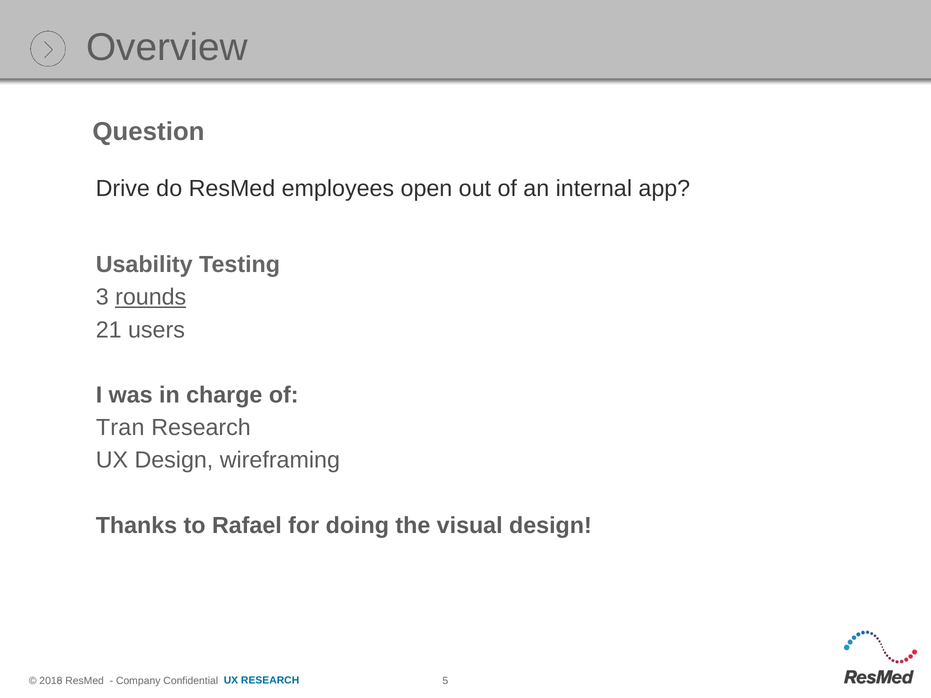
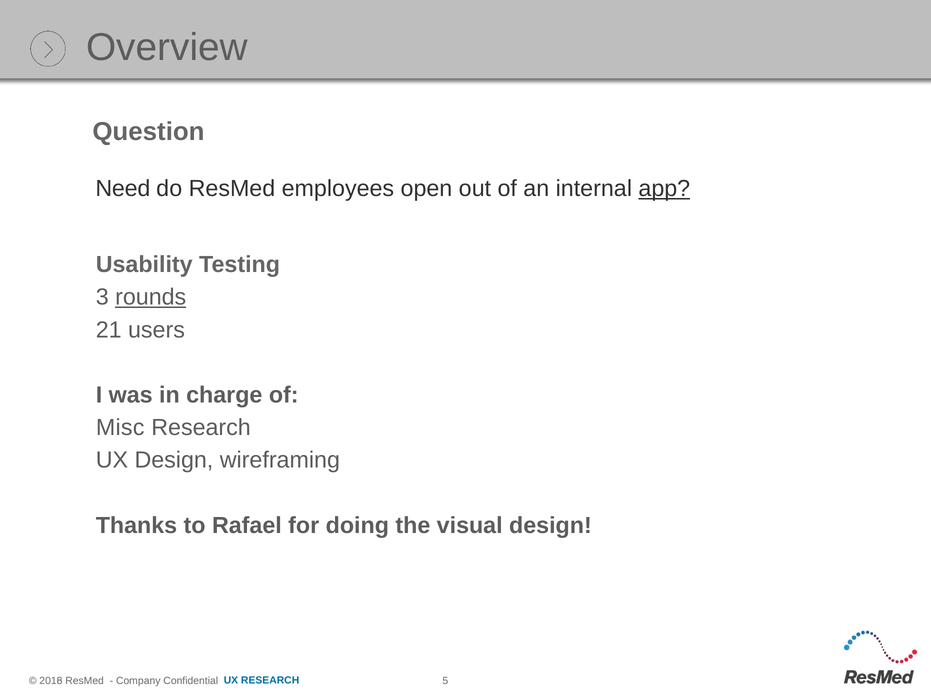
Drive: Drive -> Need (123, 189)
app underline: none -> present (664, 189)
Tran: Tran -> Misc (120, 428)
